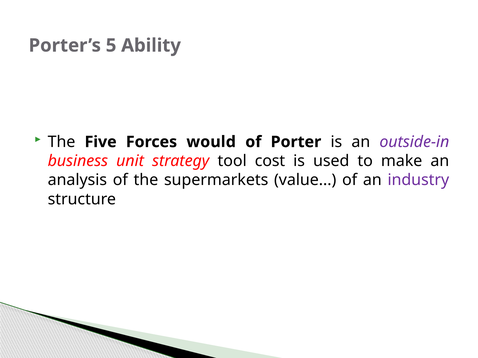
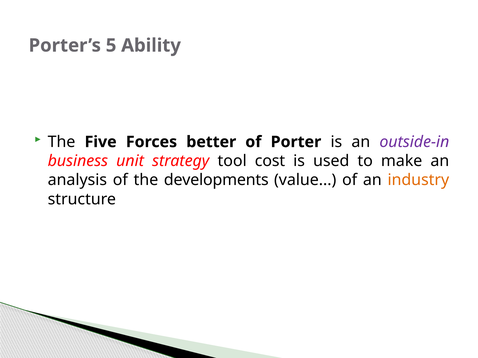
would: would -> better (211, 142)
supermarkets: supermarkets -> developments (216, 180)
industry colour: purple -> orange (418, 180)
